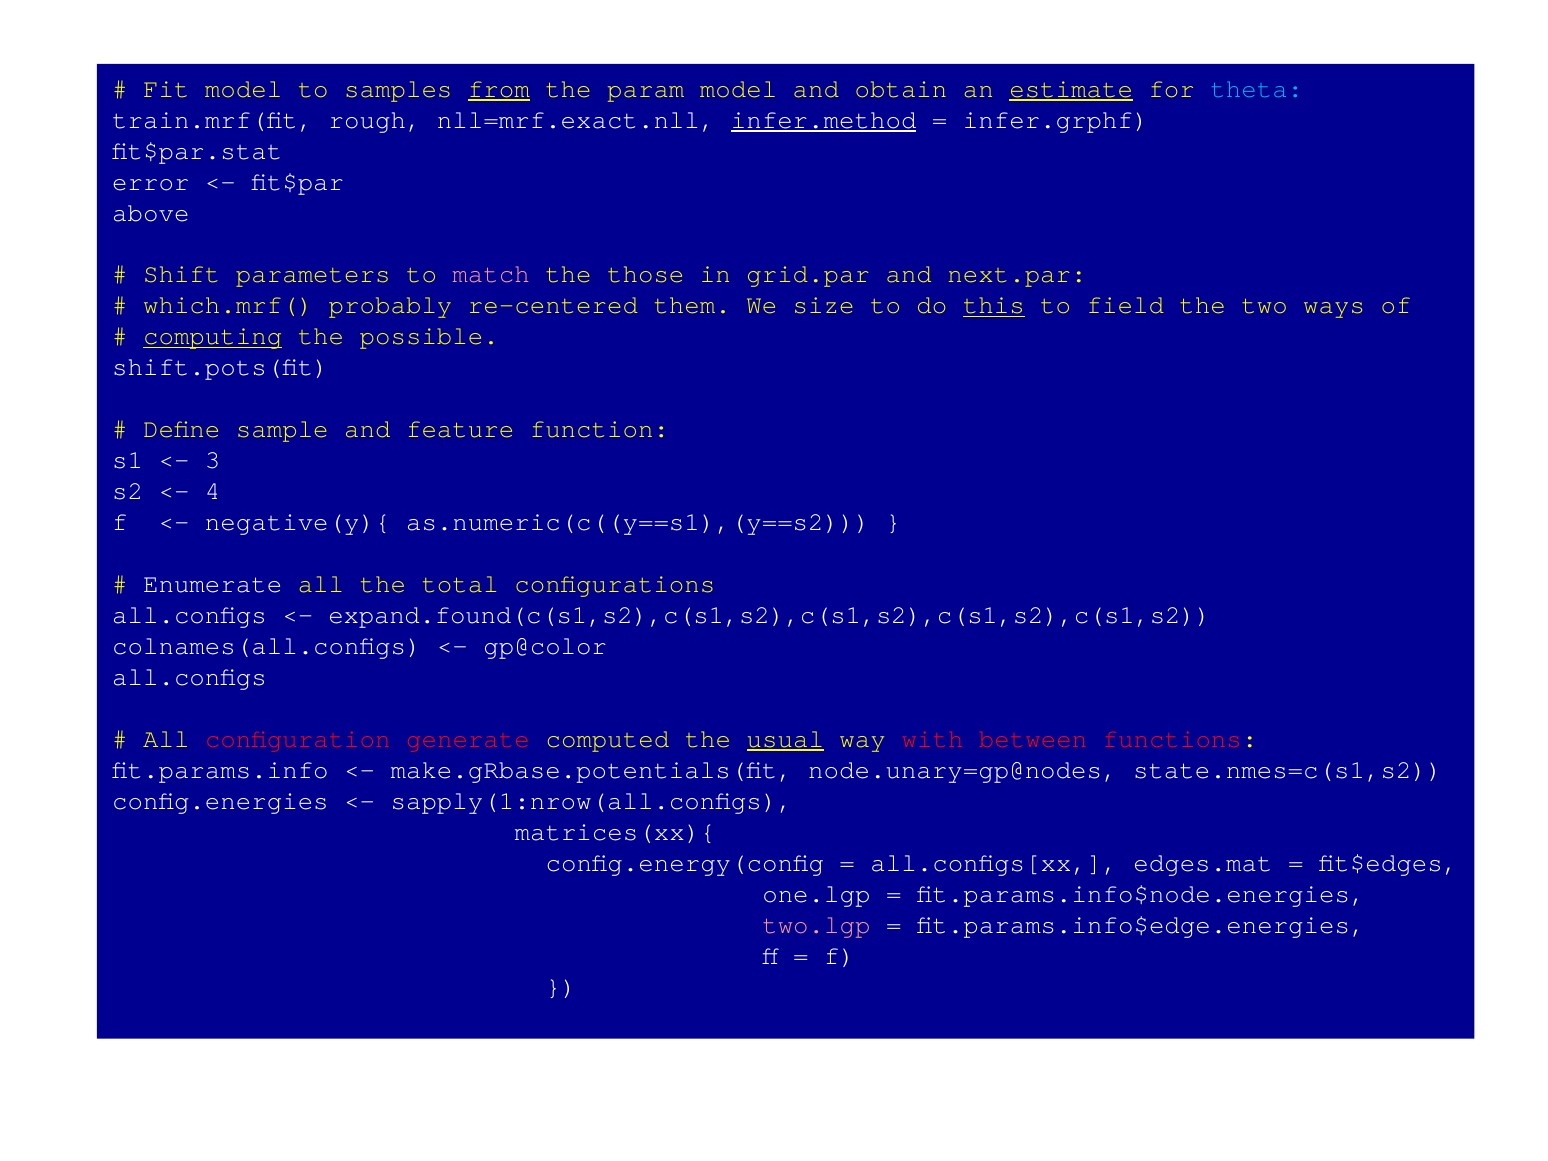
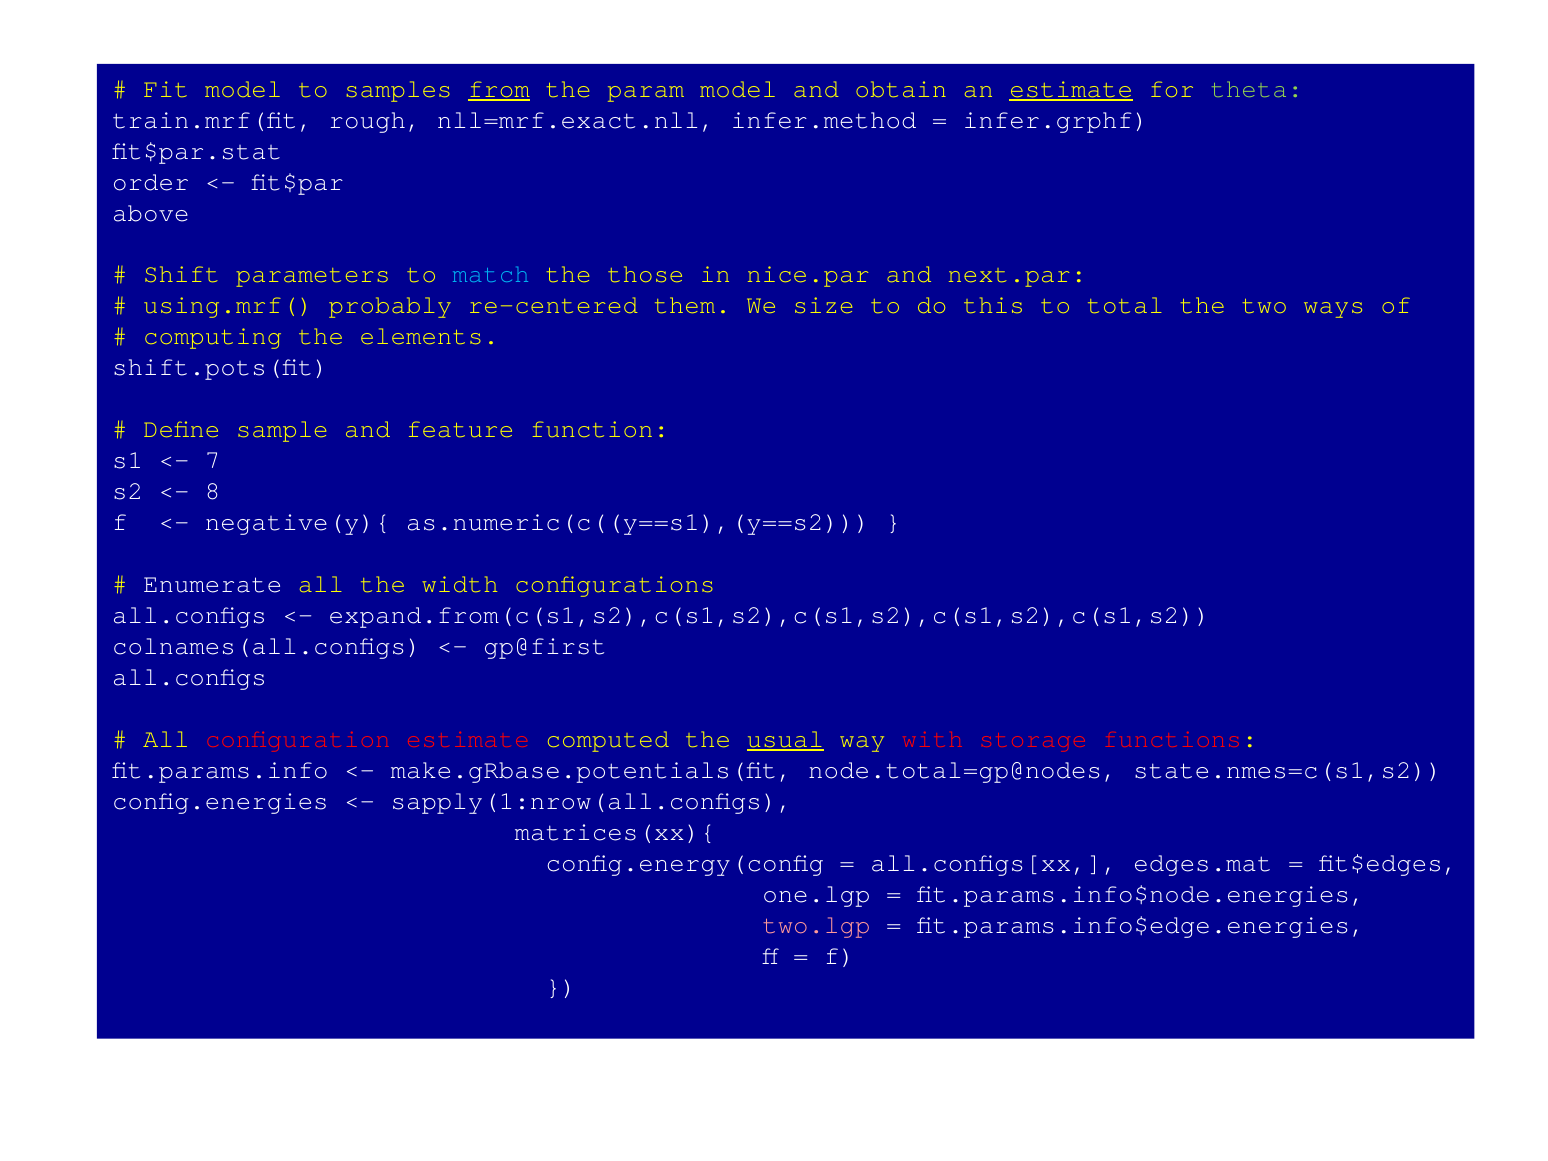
theta colour: light blue -> light green (1257, 89)
infer.method underline: present -> none (824, 120)
error: error -> order (151, 182)
match colour: pink -> light blue (491, 274)
grid.par: grid.par -> nice.par (808, 274)
which.mrf(: which.mrf( -> using.mrf( (228, 305)
this underline: present -> none (994, 305)
field: field -> total (1125, 305)
computing underline: present -> none (213, 336)
possible: possible -> elements (429, 336)
3: 3 -> 7 (213, 460)
4: 4 -> 8 (213, 491)
total: total -> width (460, 584)
expand.found(c(s1,s2),c(s1,s2),c(s1,s2),c(s1,s2),c(s1,s2: expand.found(c(s1,s2),c(s1,s2),c(s1,s2),c(s1,s2),c(s1,s2 -> expand.from(c(s1,s2),c(s1,s2),c(s1,s2),c(s1,s2),c(s1,s2 (770, 615)
gp@color: gp@color -> gp@first (545, 646)
configuration generate: generate -> estimate (468, 739)
between: between -> storage (1033, 739)
node.unary=gp@nodes: node.unary=gp@nodes -> node.total=gp@nodes (963, 770)
